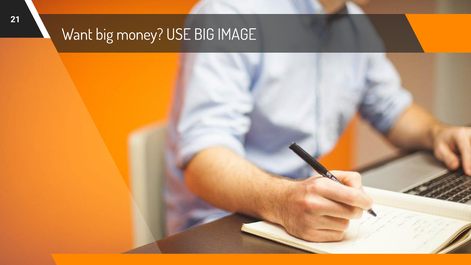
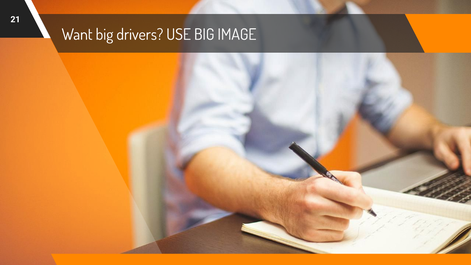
money: money -> drivers (140, 35)
